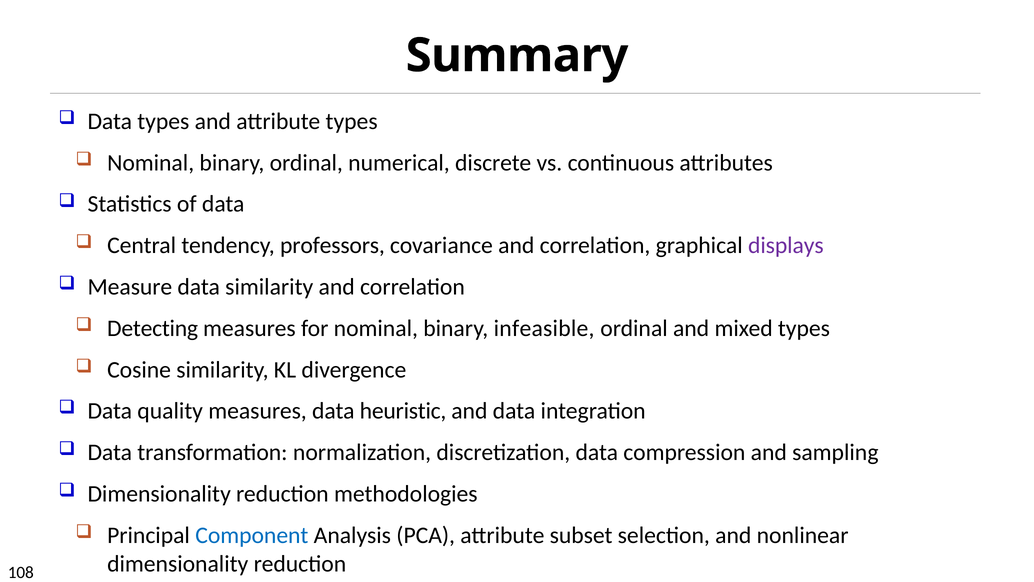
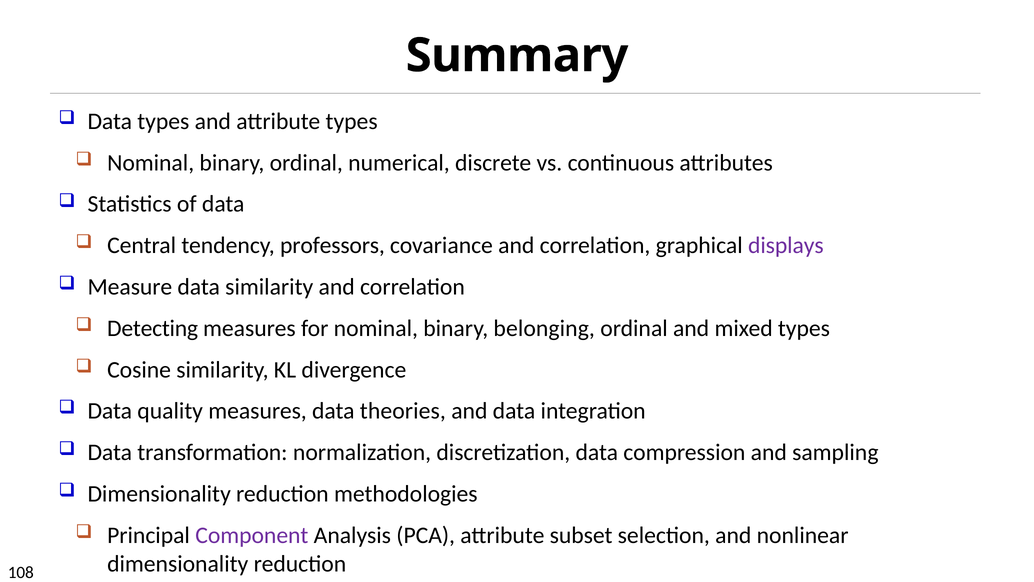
infeasible: infeasible -> belonging (544, 328)
heuristic: heuristic -> theories (403, 411)
Component colour: blue -> purple (252, 535)
